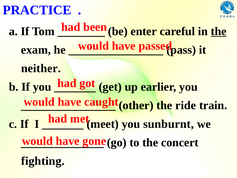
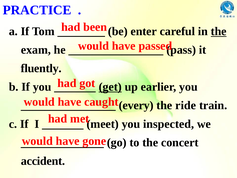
neither: neither -> fluently (41, 68)
get underline: none -> present (110, 87)
other: other -> every (136, 105)
sunburnt: sunburnt -> inspected (169, 124)
fighting: fighting -> accident (43, 161)
